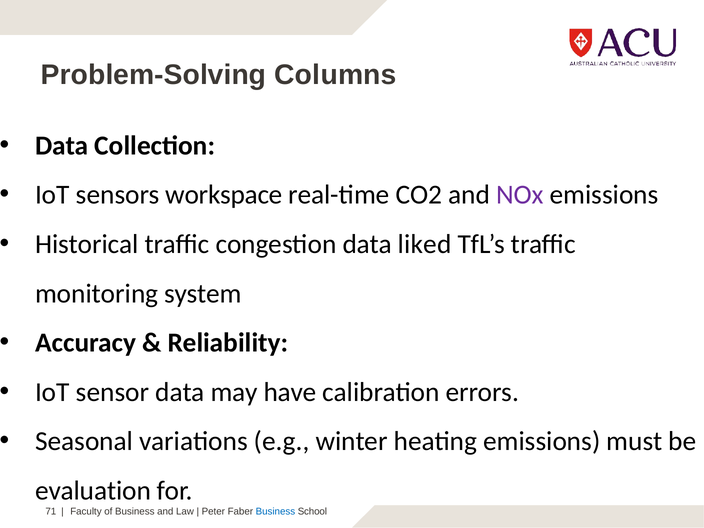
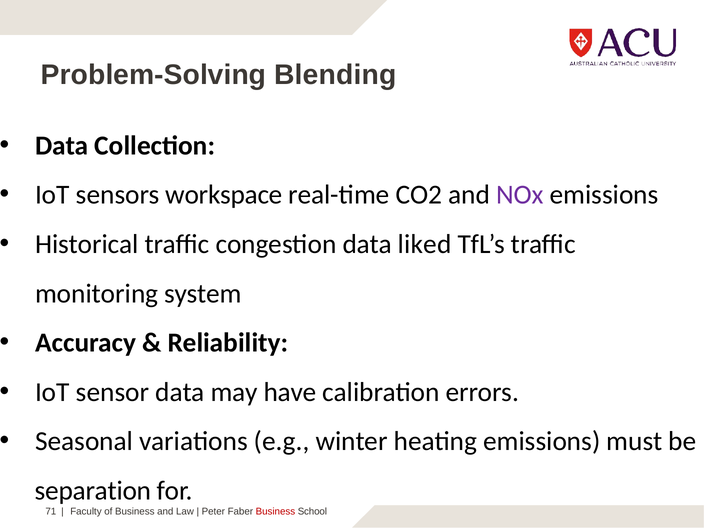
Columns: Columns -> Blending (335, 75)
evaluation: evaluation -> separation (93, 491)
Business colour: blue -> red (275, 511)
